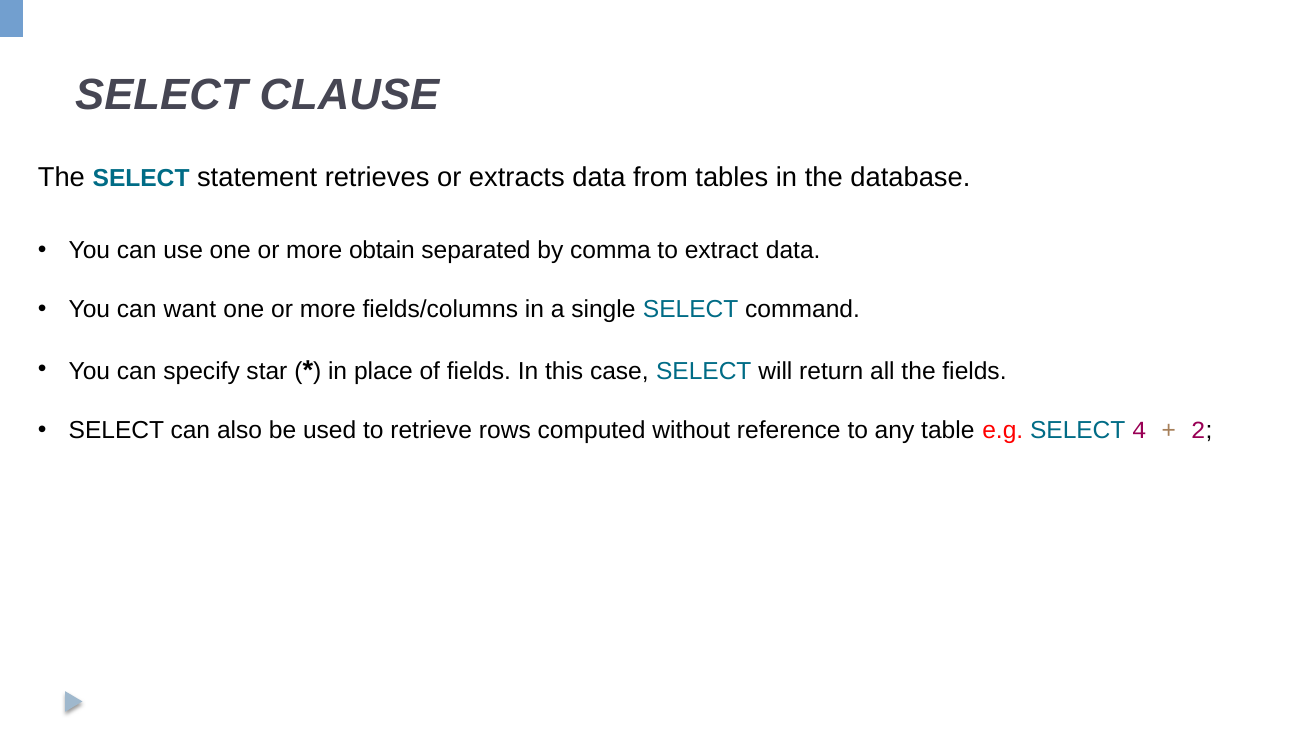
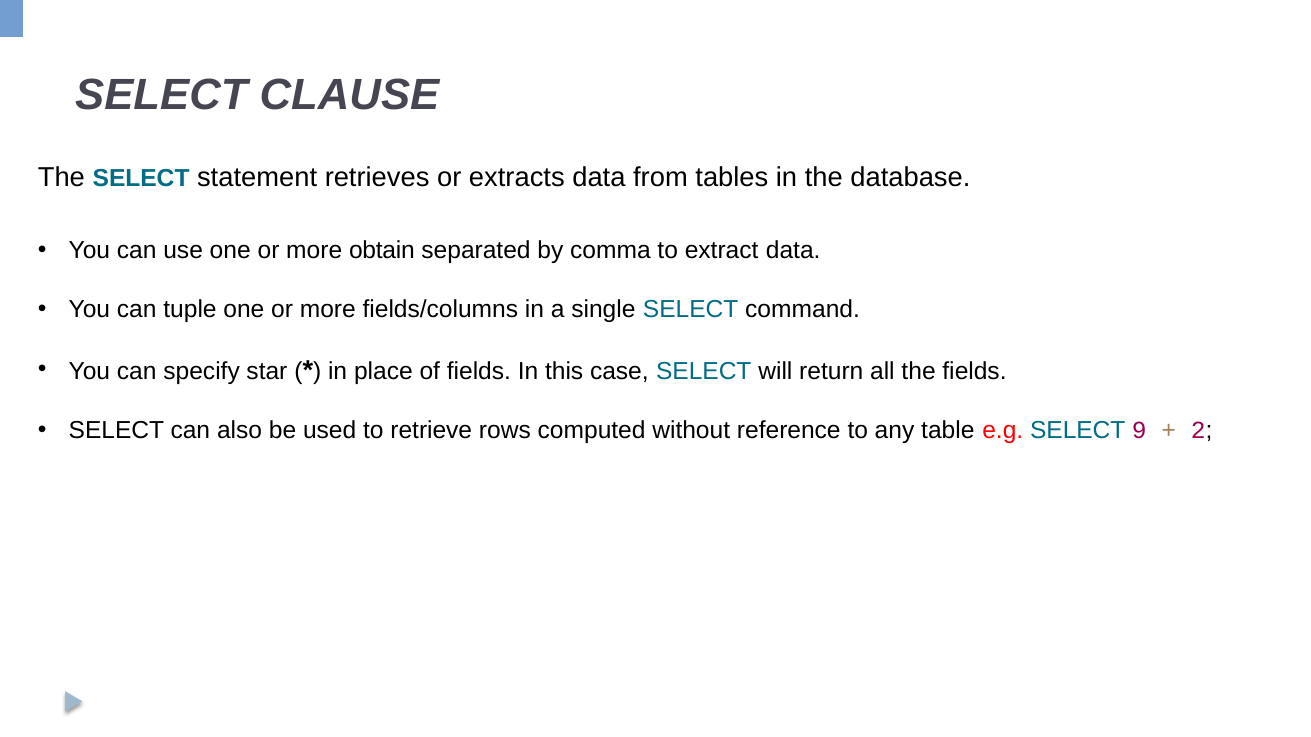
want: want -> tuple (190, 310)
4: 4 -> 9 (1139, 431)
